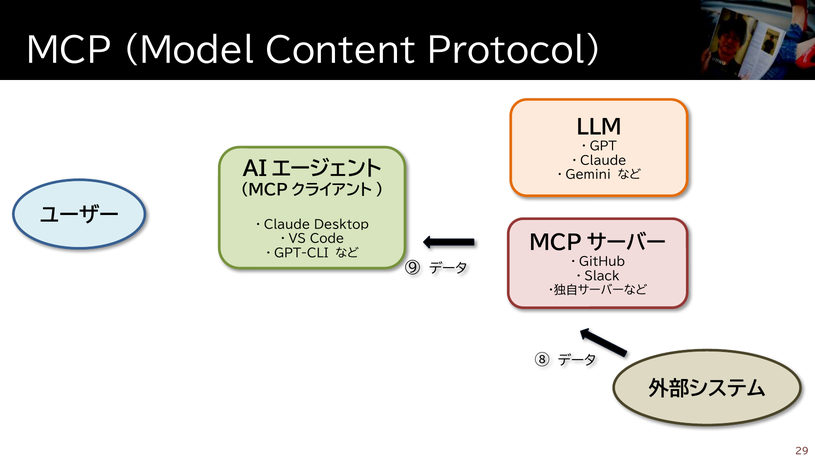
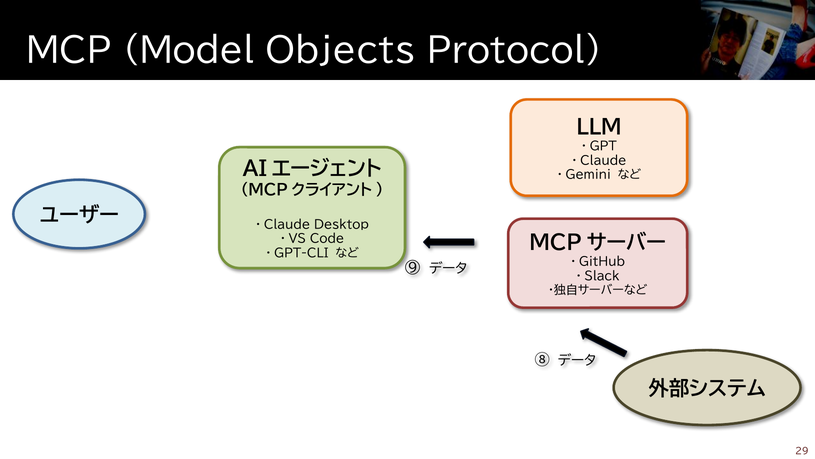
Content: Content -> Objects (340, 51)
